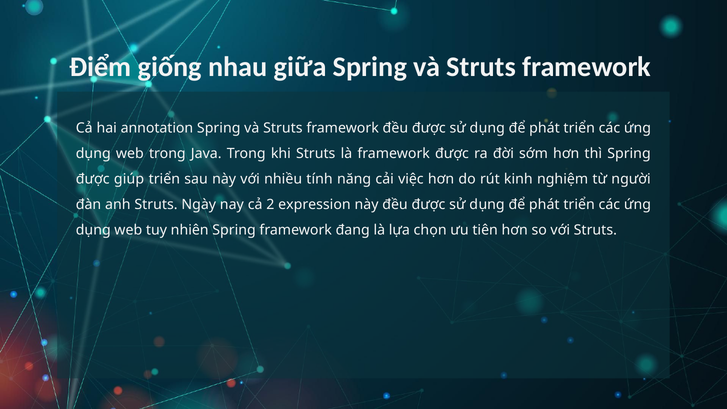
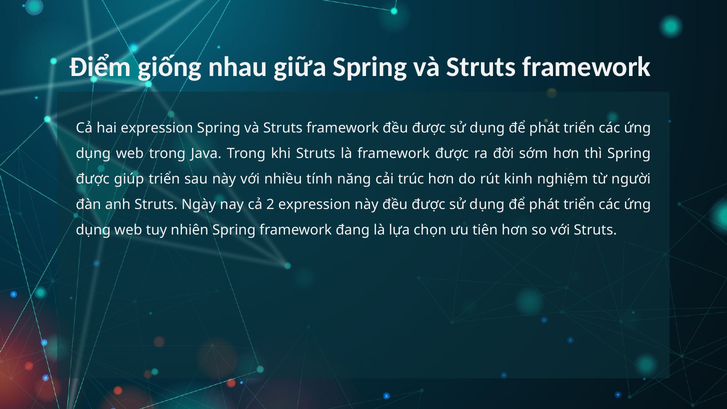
hai annotation: annotation -> expression (157, 128)
việc: việc -> trúc (411, 179)
